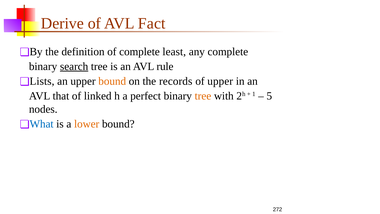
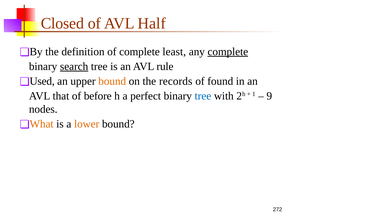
Derive: Derive -> Closed (62, 23)
Fact: Fact -> Half (152, 23)
complete underline: none -> present (228, 52)
Lists: Lists -> Used (42, 81)
of upper: upper -> found (220, 81)
linked: linked -> before (98, 96)
tree colour: orange -> blue (203, 96)
5: 5 -> 9 (269, 96)
What colour: blue -> orange (42, 124)
